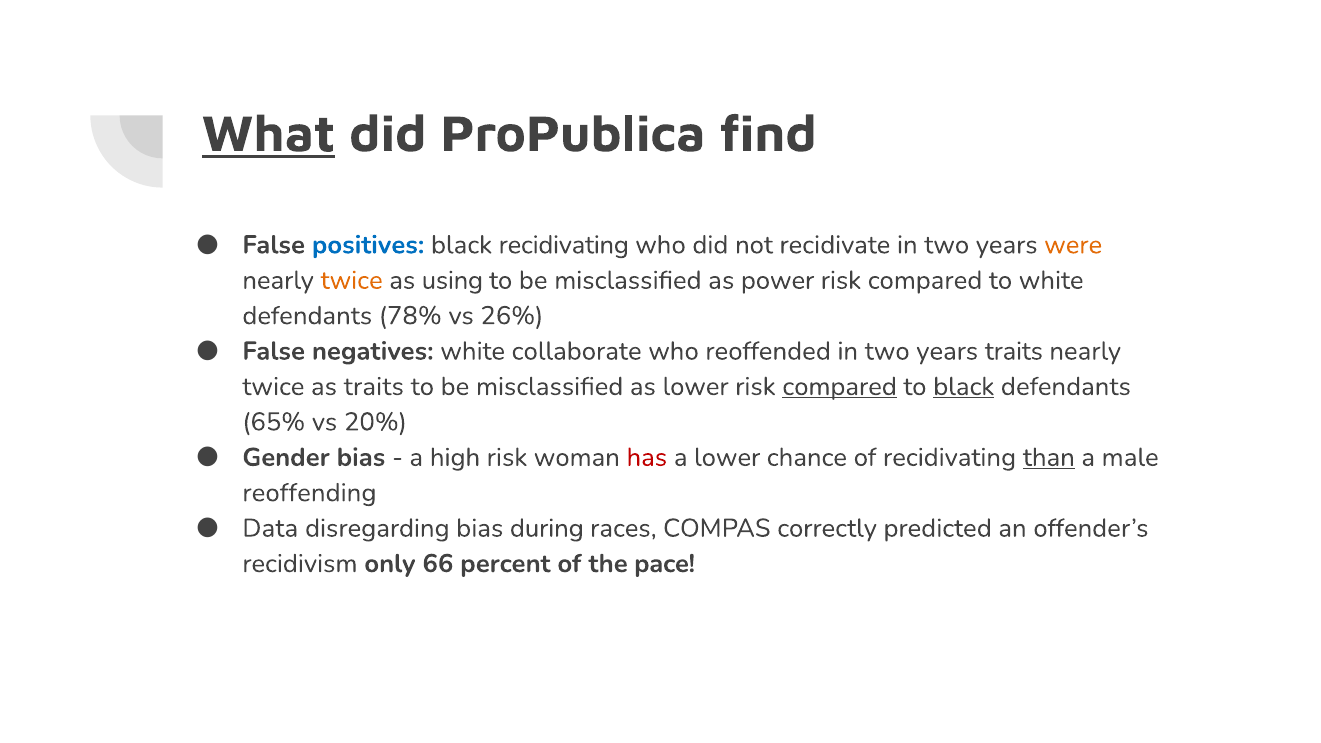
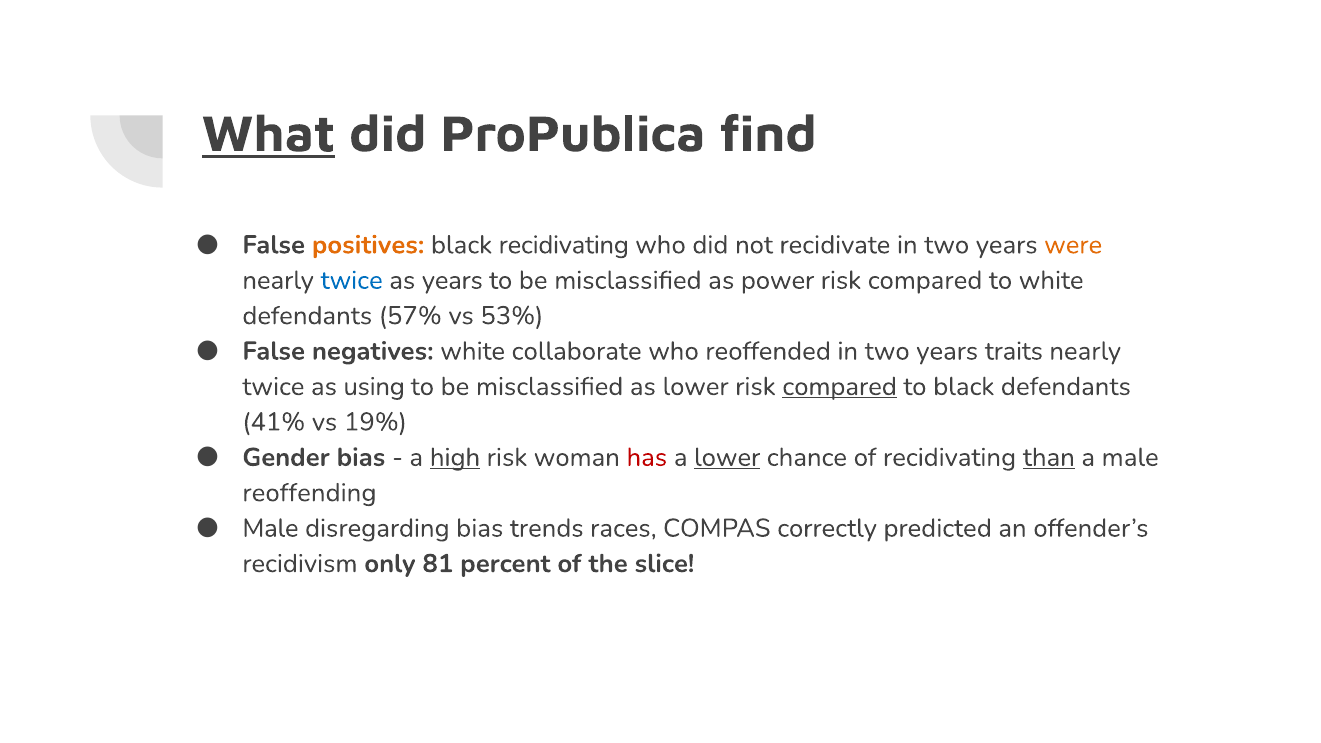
positives colour: blue -> orange (368, 245)
twice colour: orange -> blue (352, 280)
as using: using -> years (452, 280)
78%: 78% -> 57% (410, 316)
26%: 26% -> 53% (512, 316)
as traits: traits -> using (374, 387)
black underline: present -> none (964, 387)
65%: 65% -> 41% (274, 422)
20%: 20% -> 19% (375, 422)
high underline: none -> present (455, 457)
lower underline: none -> present (727, 457)
Data: Data -> Male (270, 528)
during: during -> trends (547, 528)
66: 66 -> 81 (438, 564)
pace: pace -> slice (664, 564)
